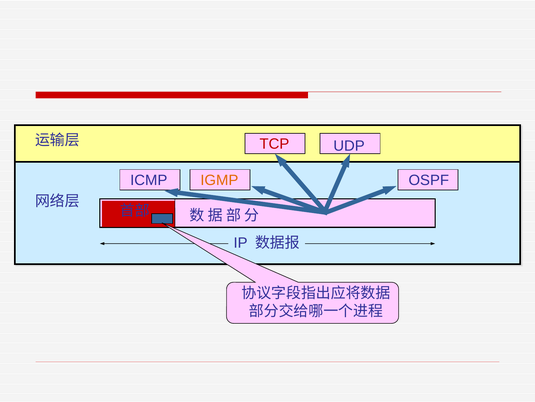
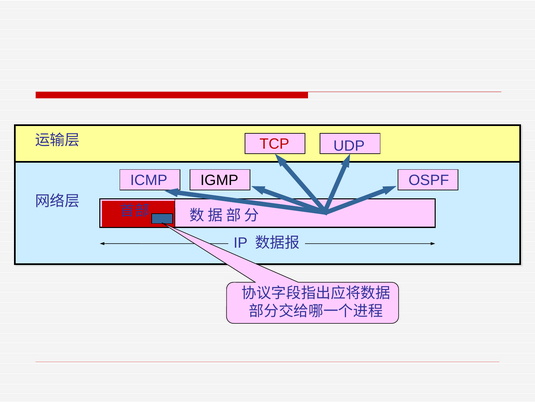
IGMP colour: orange -> black (219, 180)
